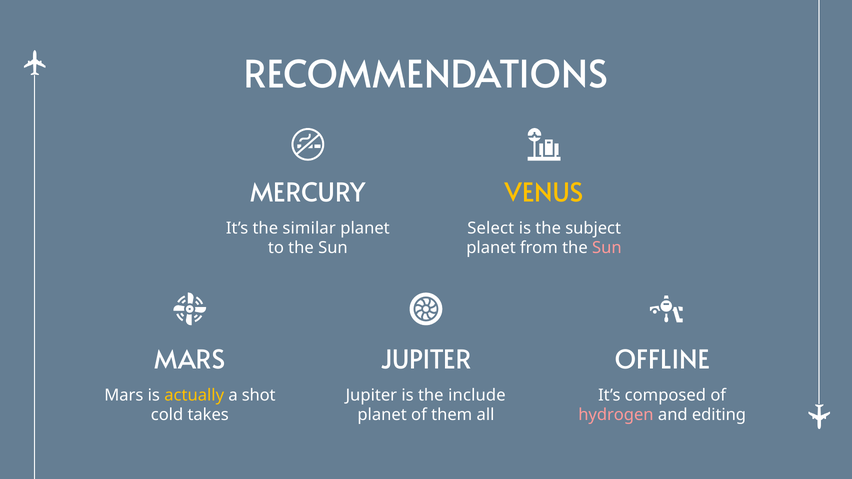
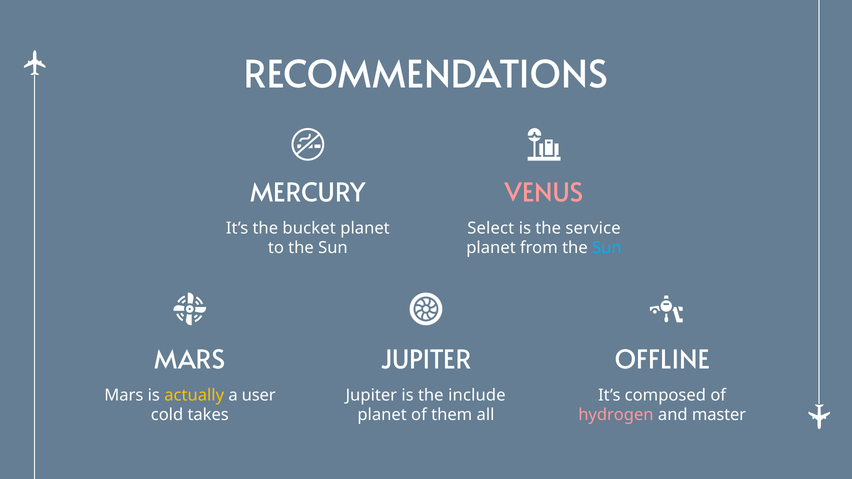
VENUS colour: yellow -> pink (544, 193)
similar: similar -> bucket (309, 228)
subject: subject -> service (593, 228)
Sun colour: pink -> light blue (607, 248)
shot: shot -> user (259, 395)
editing: editing -> master (719, 415)
